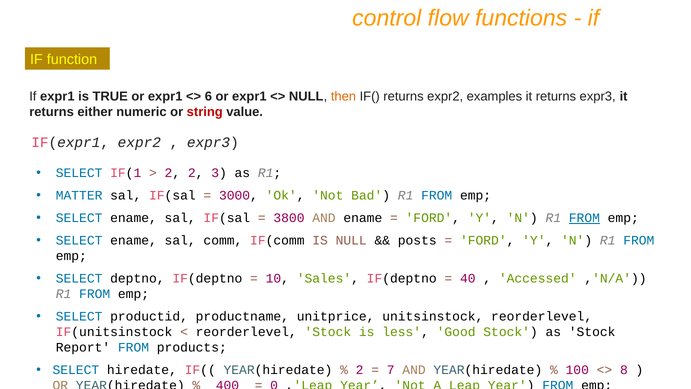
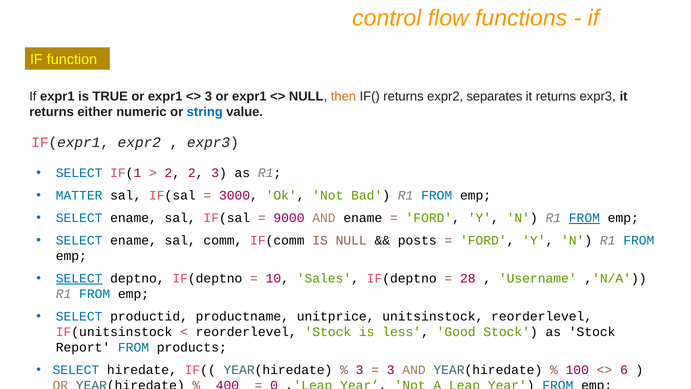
6: 6 -> 3 (208, 96)
examples: examples -> separates (495, 96)
string colour: red -> blue (205, 112)
3800: 3800 -> 9000 (289, 218)
SELECT underline: none -> present (79, 278)
40: 40 -> 28 (468, 278)
Accessed: Accessed -> Username (538, 278)
2: 2 -> 3 (360, 370)
7: 7 -> 3 (391, 370)
8: 8 -> 6 (624, 370)
